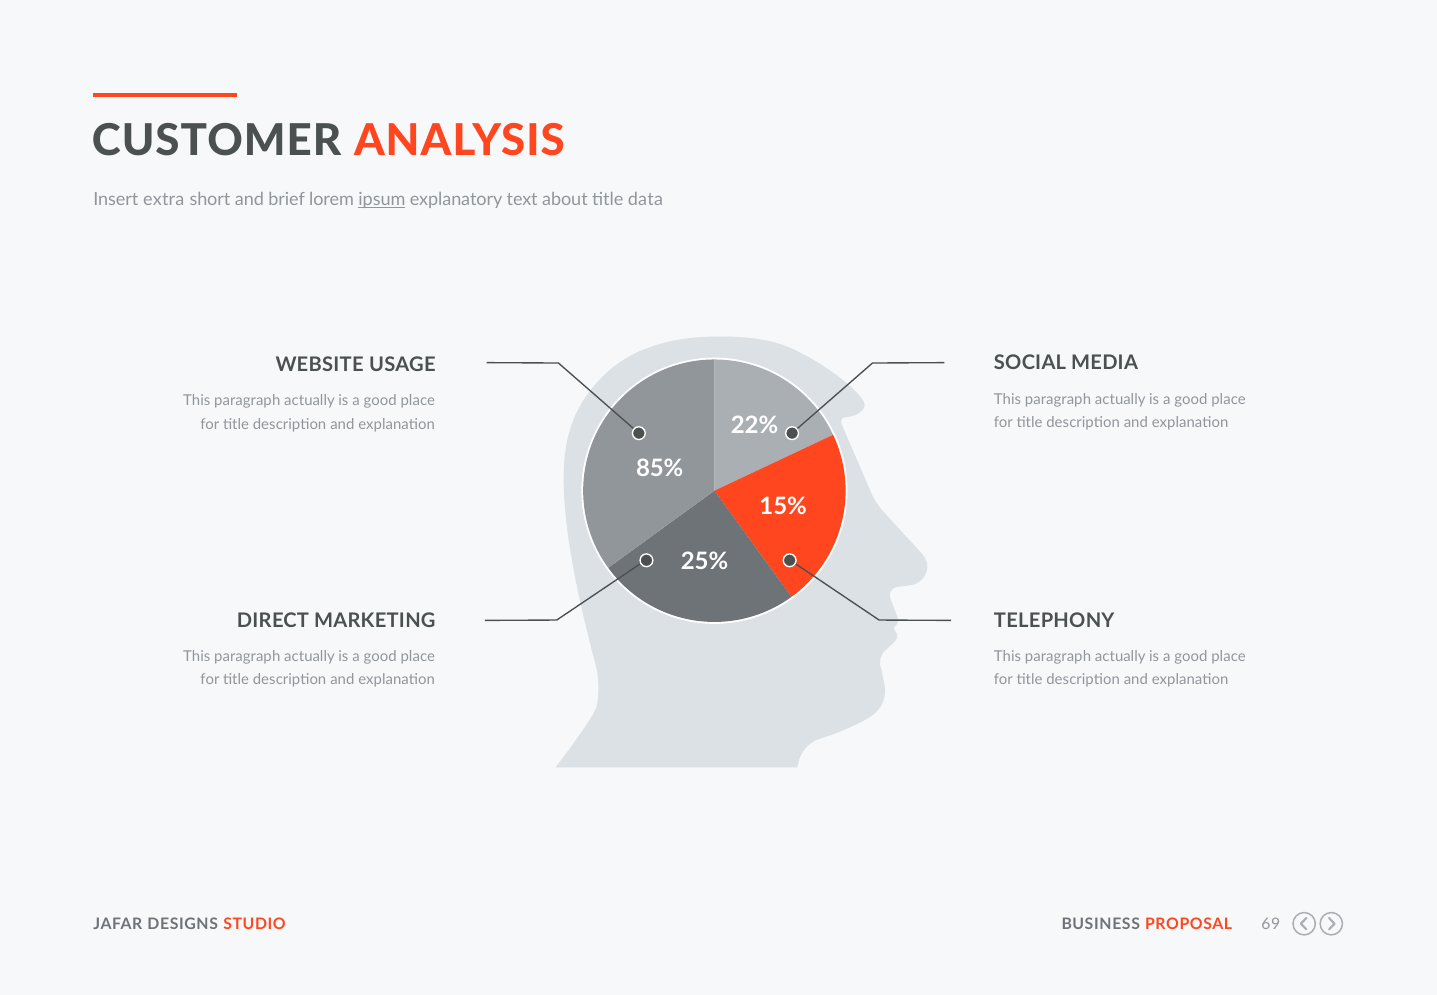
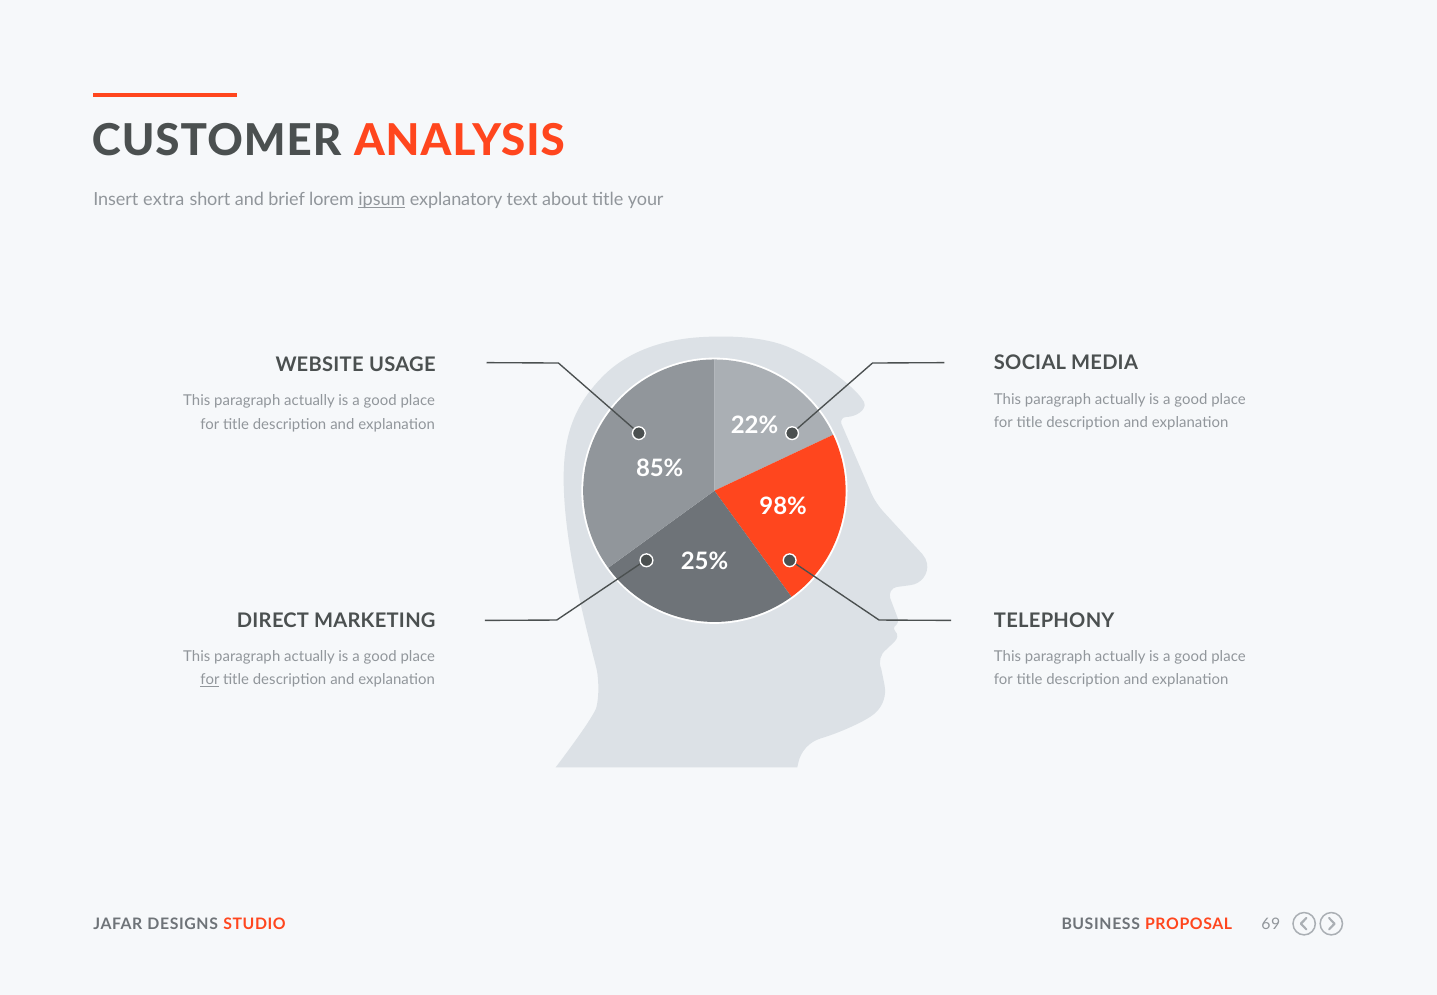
data: data -> your (646, 200)
15%: 15% -> 98% (783, 507)
for underline: none -> present (210, 680)
